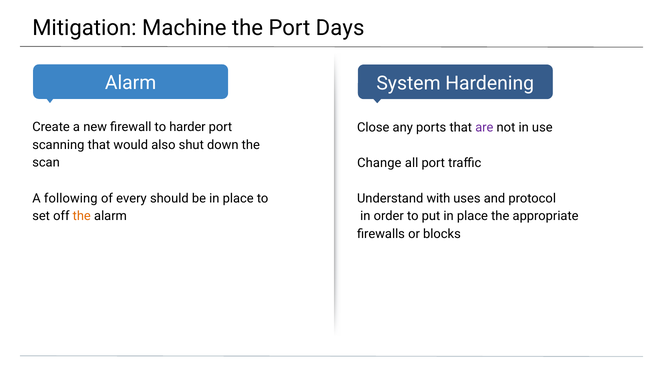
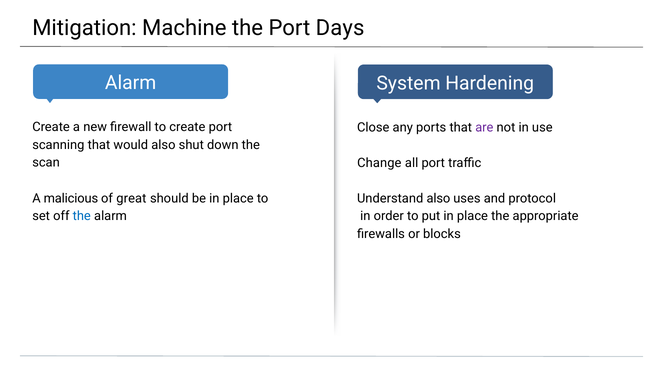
to harder: harder -> create (187, 127)
following: following -> malicious (71, 198)
every: every -> great (131, 198)
Understand with: with -> also (438, 198)
the colour: orange -> blue (82, 216)
